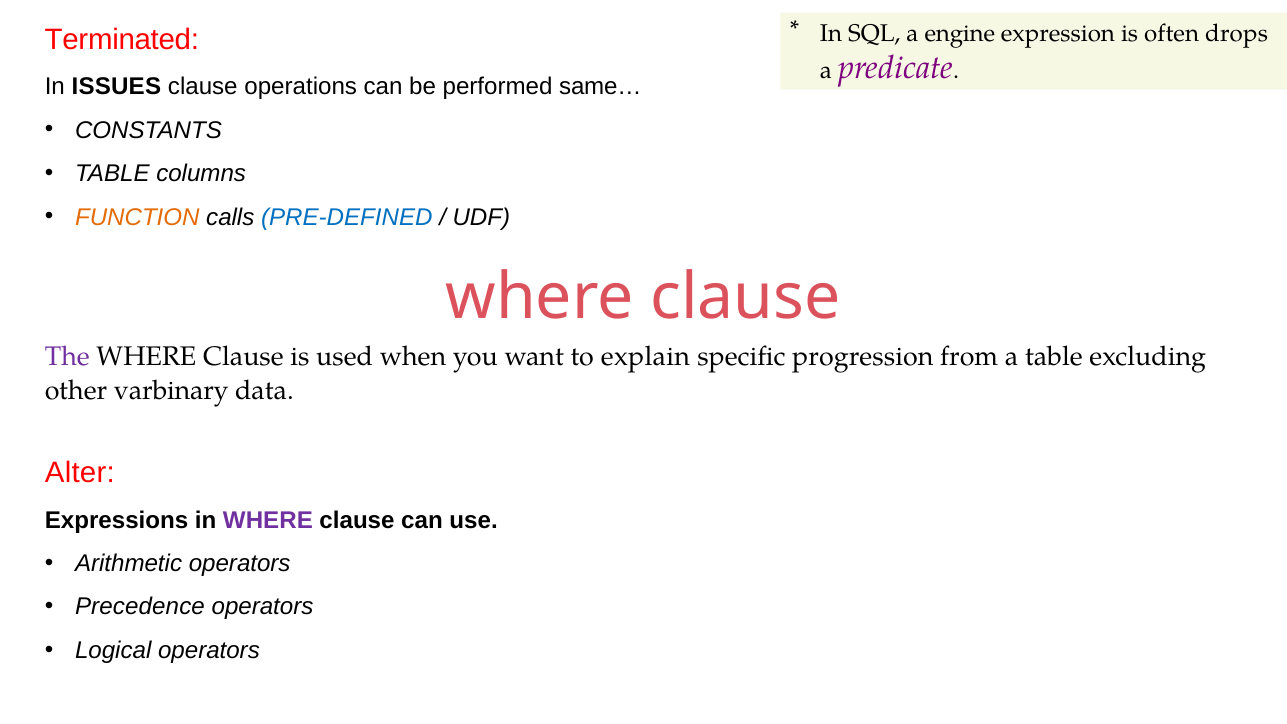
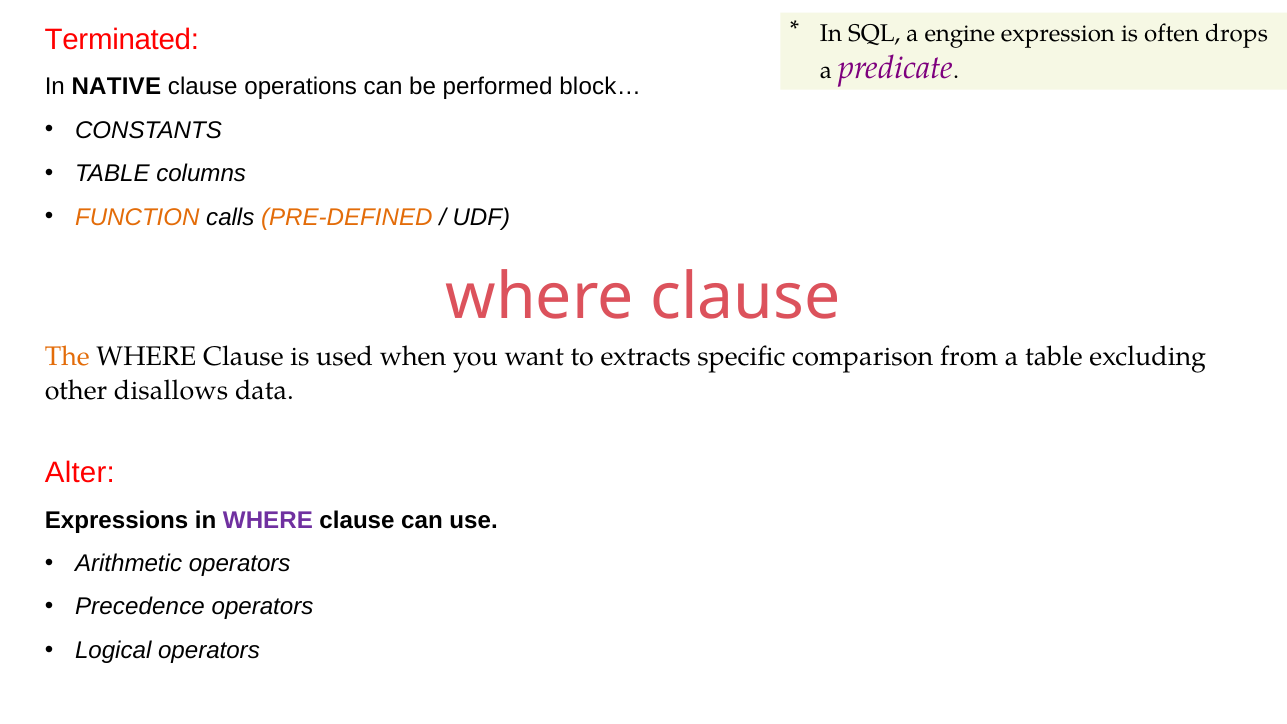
ISSUES: ISSUES -> NATIVE (116, 87)
same…: same… -> block… (600, 87)
PRE-DEFINED colour: blue -> orange (347, 217)
The colour: purple -> orange (67, 356)
explain: explain -> extracts (646, 356)
progression: progression -> comparison (863, 356)
varbinary: varbinary -> disallows (171, 391)
